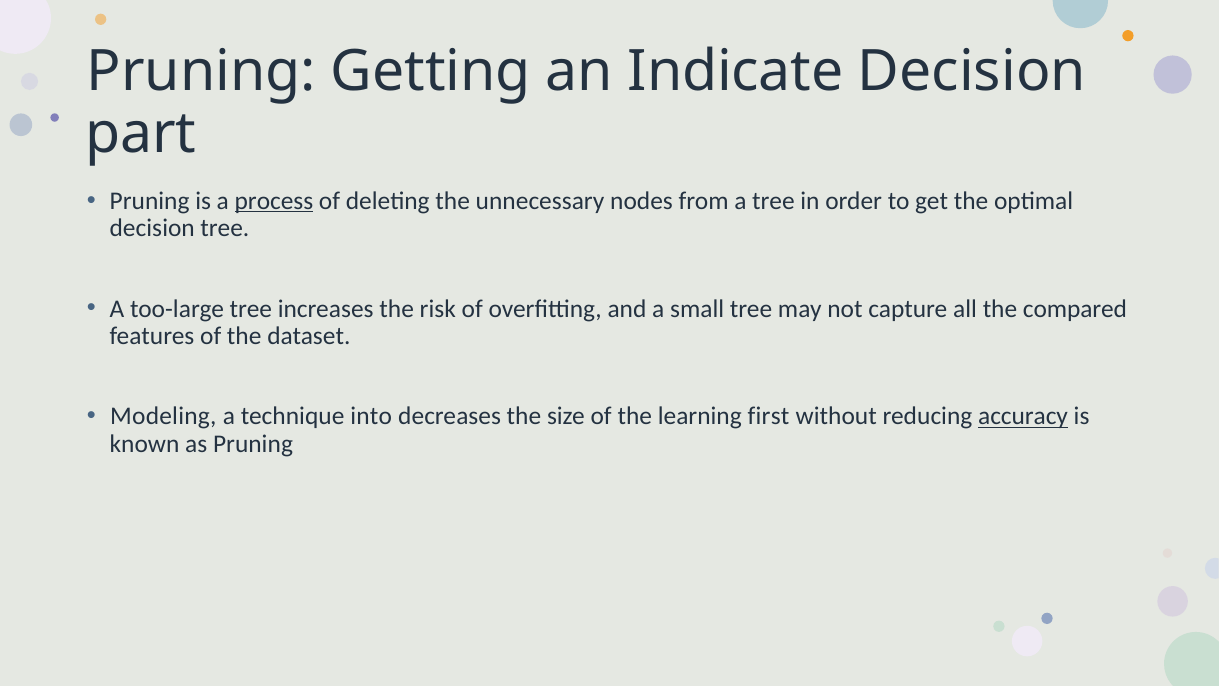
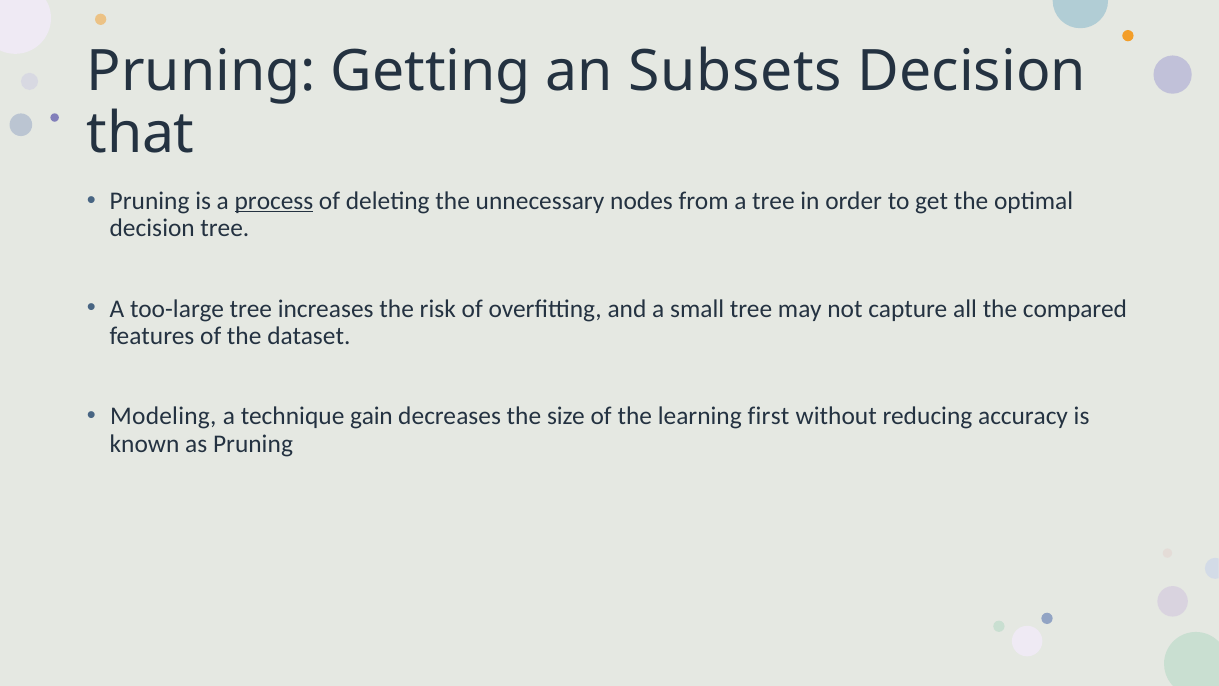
Indicate: Indicate -> Subsets (735, 72)
part: part -> that (141, 133)
into: into -> gain (371, 416)
accuracy underline: present -> none (1023, 416)
